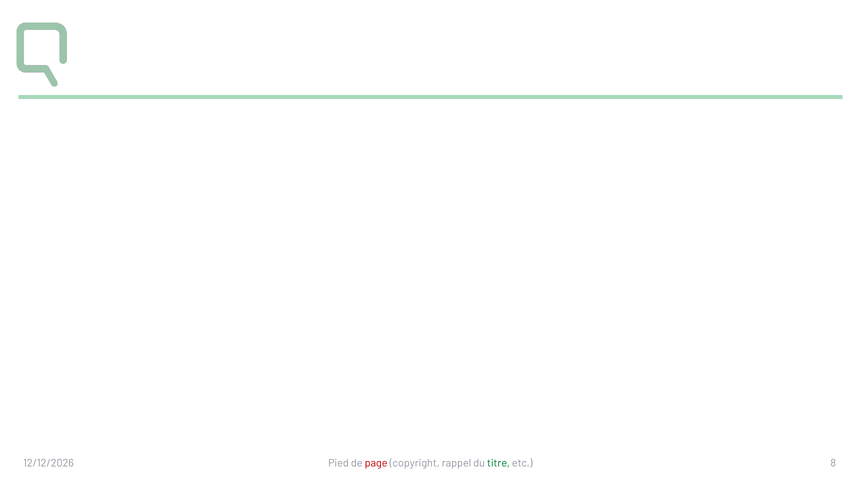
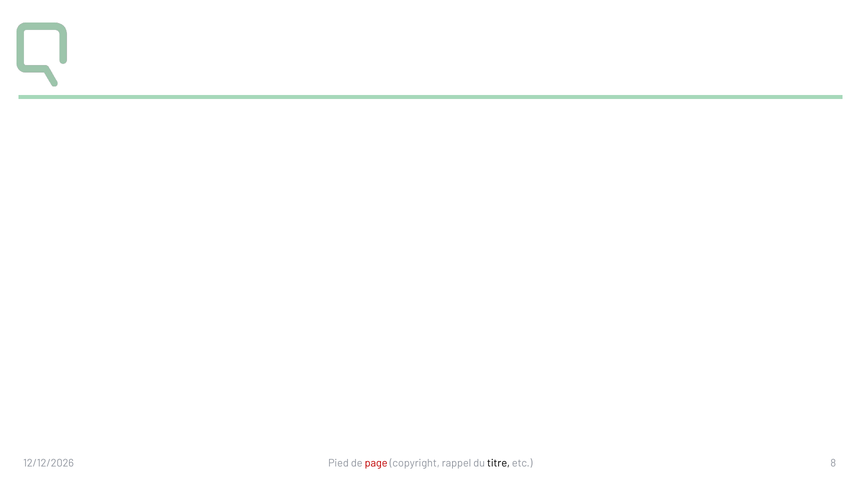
titre colour: green -> black (498, 463)
